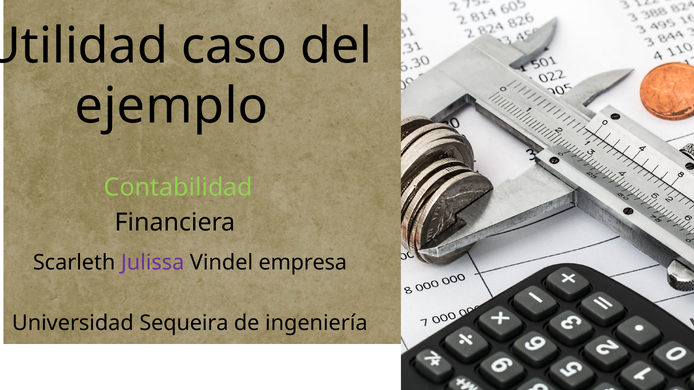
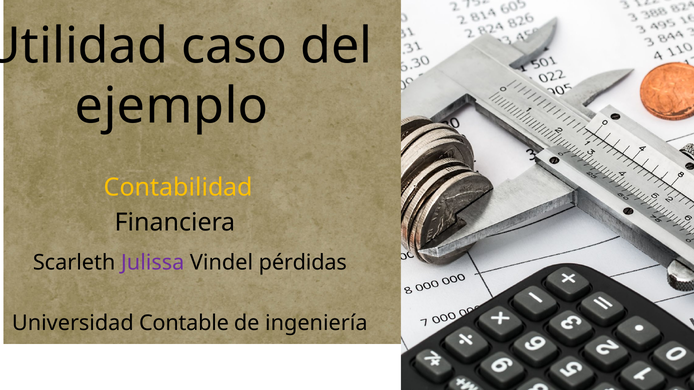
Contabilidad colour: light green -> yellow (178, 188)
empresa: empresa -> pérdidas (303, 263)
Sequeira: Sequeira -> Contable (184, 323)
